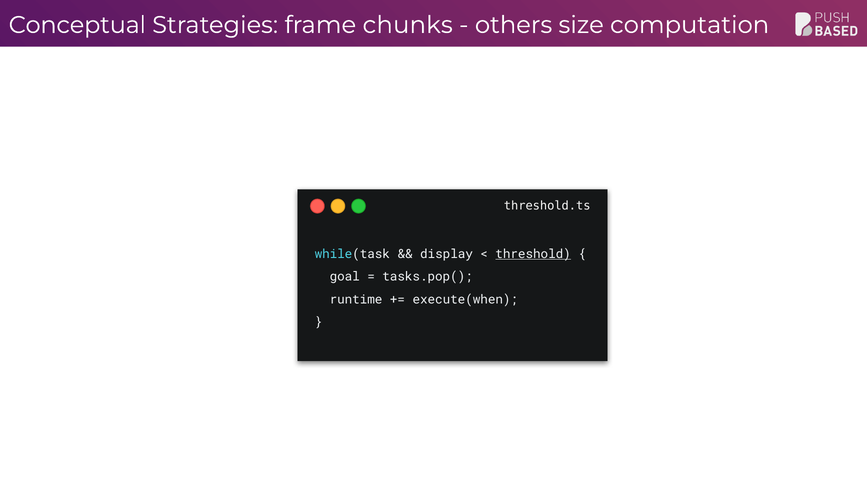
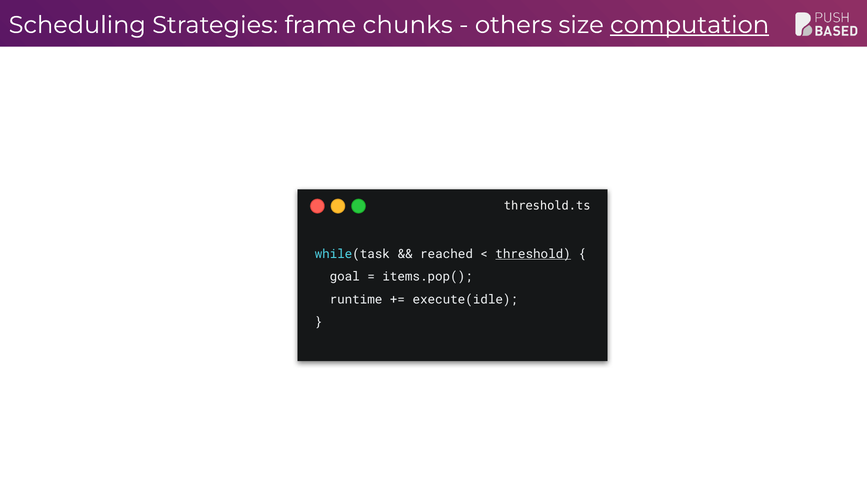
Conceptual: Conceptual -> Scheduling (77, 25)
computation underline: none -> present (690, 25)
display: display -> reached (447, 254)
tasks.pop(: tasks.pop( -> items.pop( (428, 276)
execute(when: execute(when -> execute(idle (465, 299)
